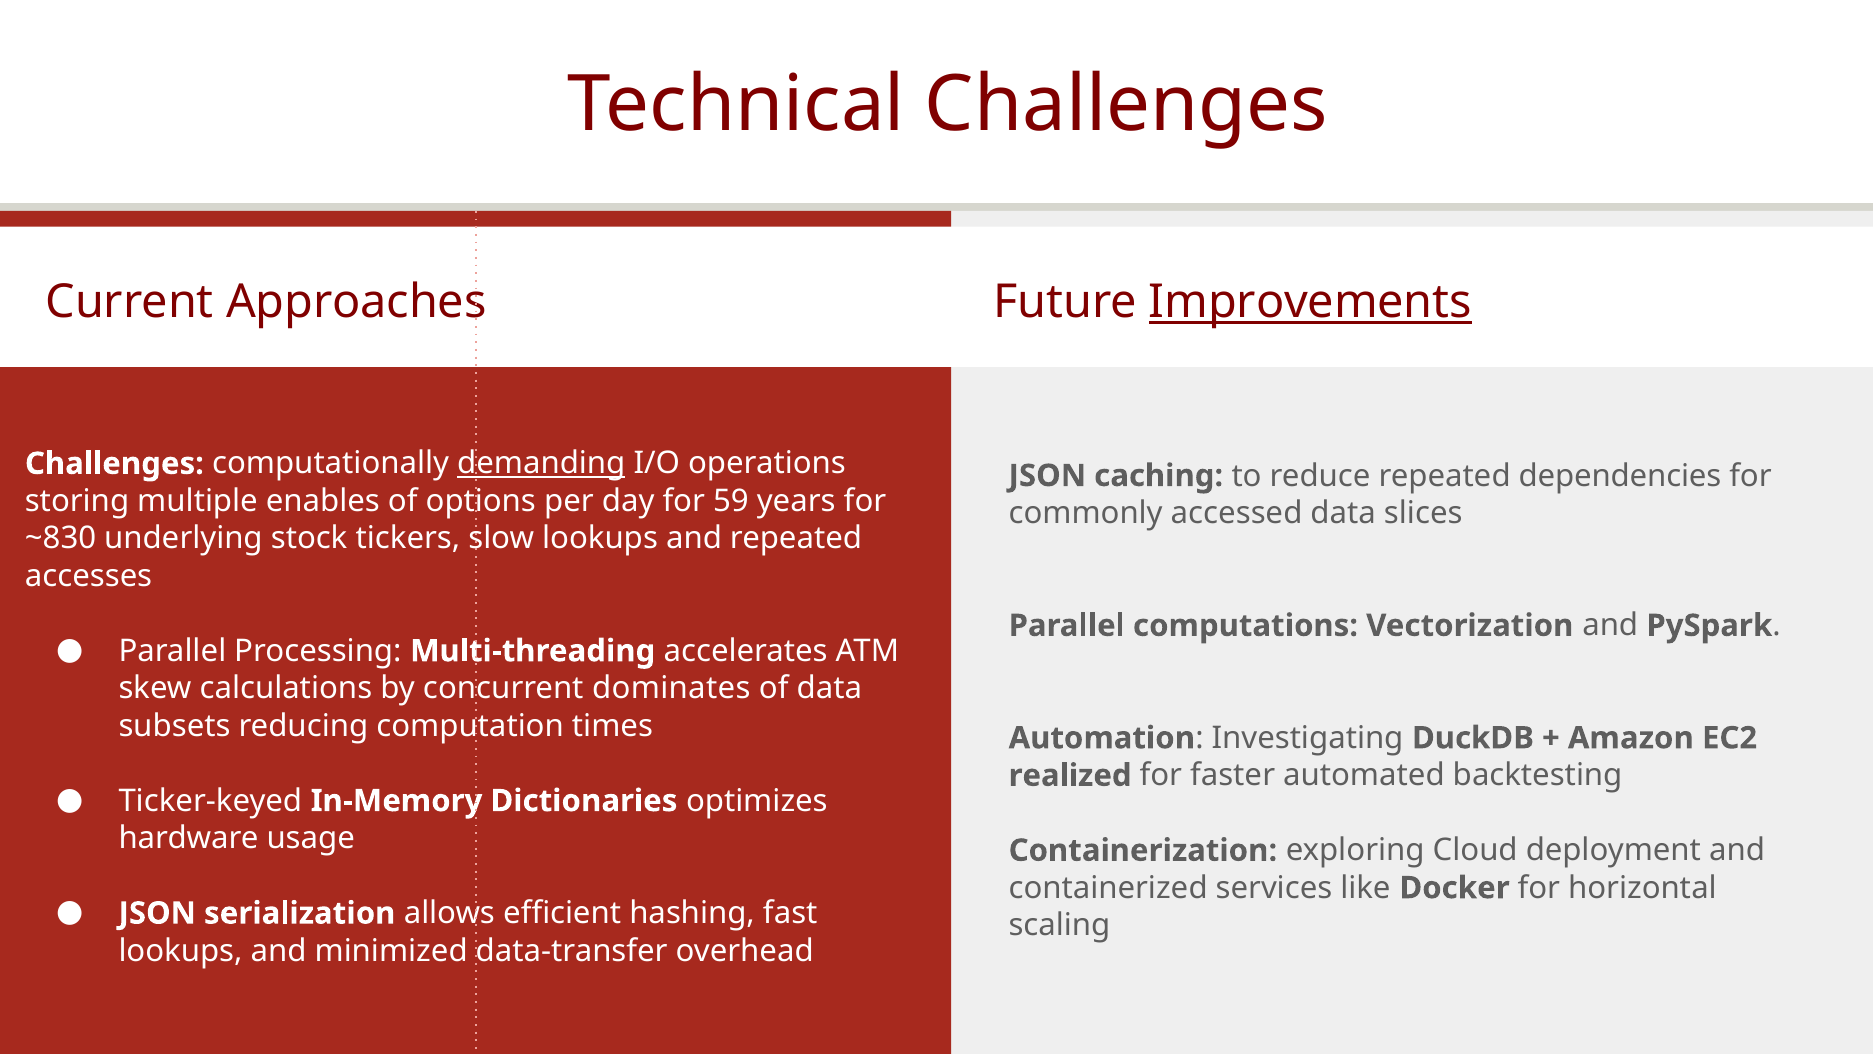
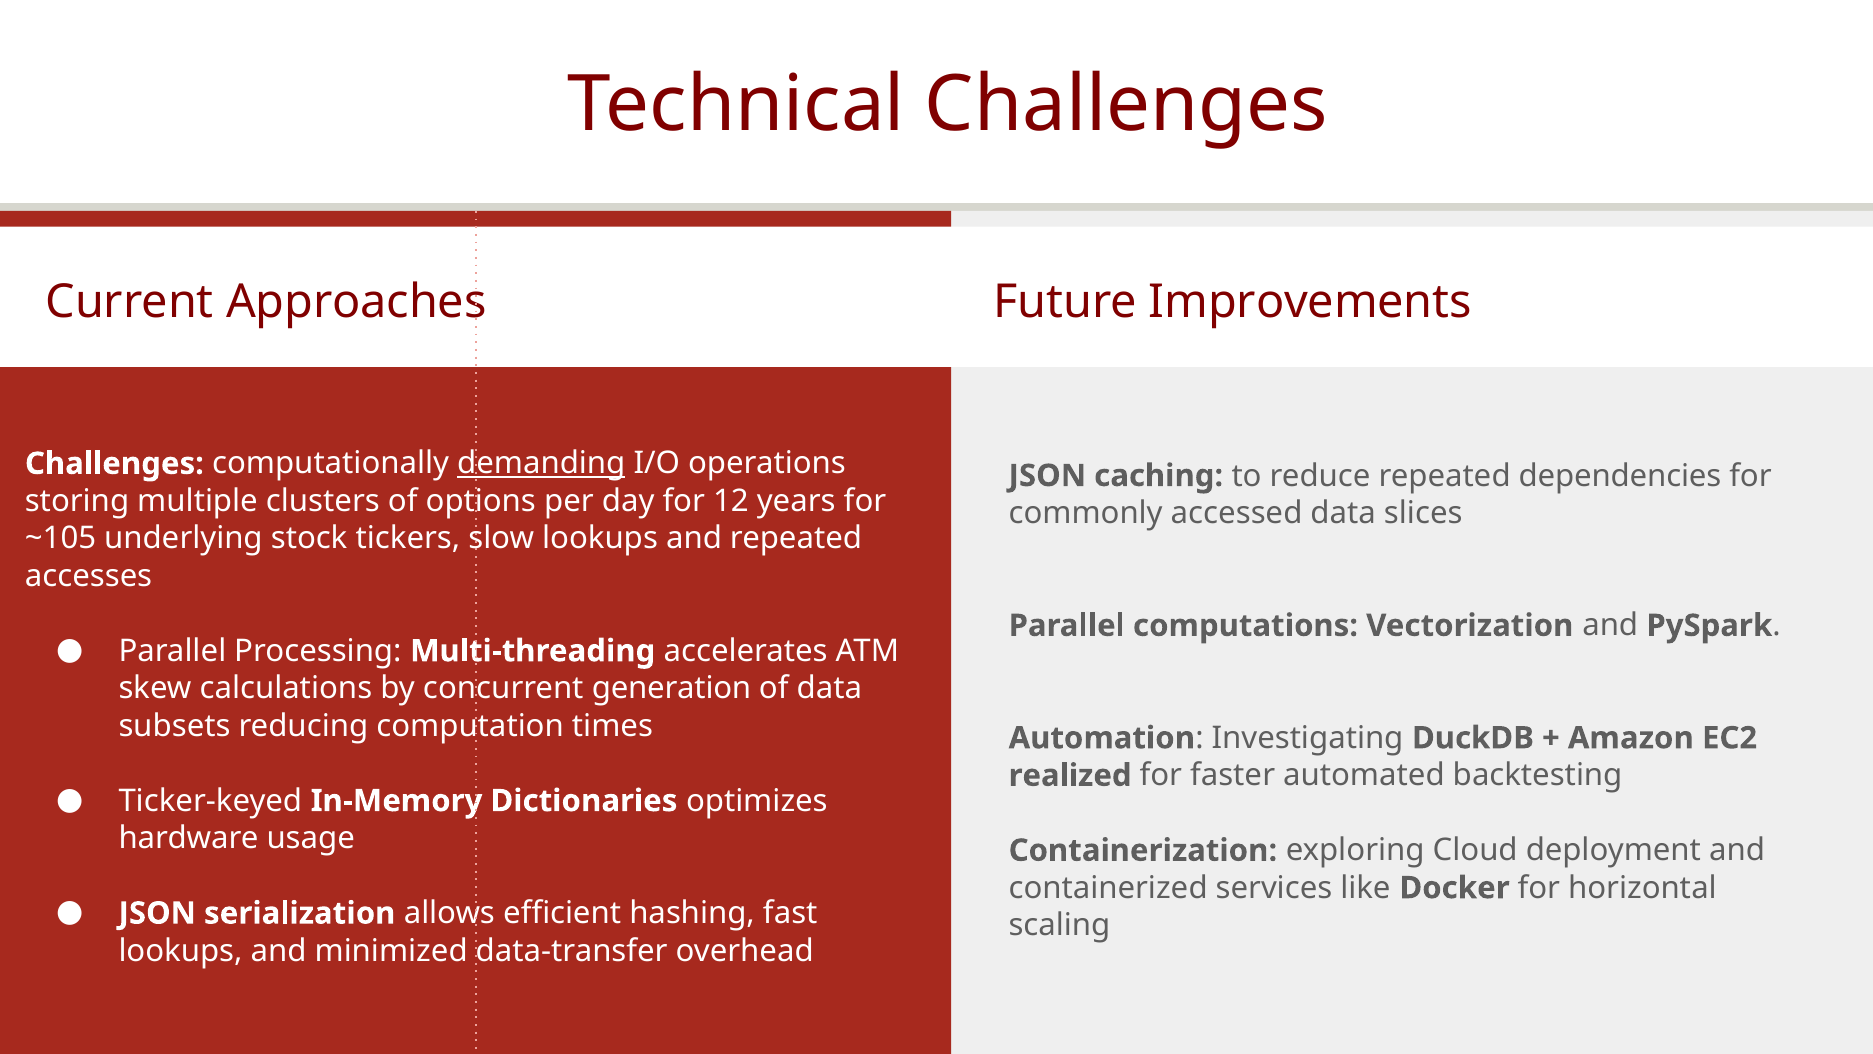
Improvements underline: present -> none (1310, 302)
enables: enables -> clusters (323, 501)
59: 59 -> 12 (731, 501)
~830: ~830 -> ~105 (61, 538)
dominates: dominates -> generation (672, 688)
